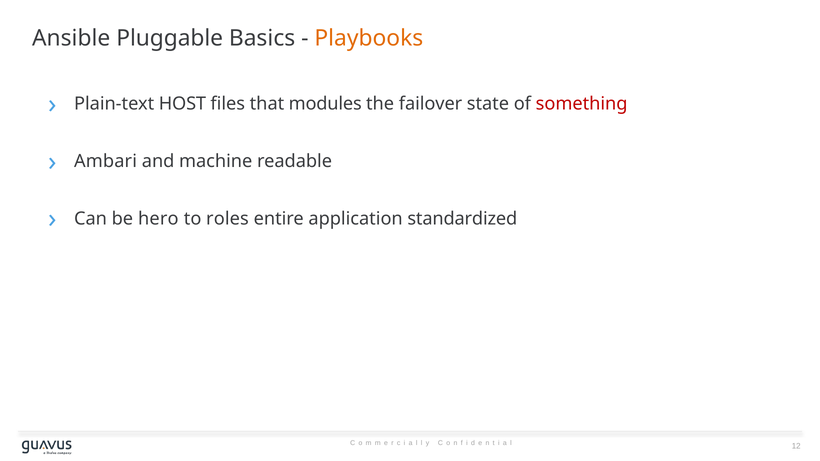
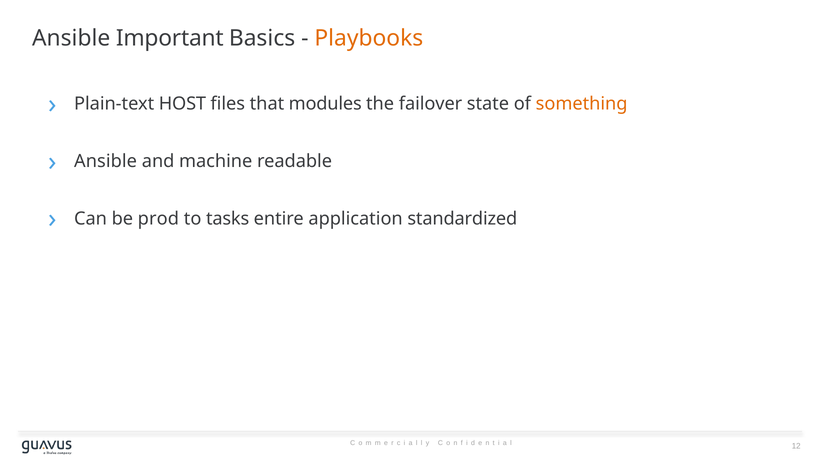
Pluggable: Pluggable -> Important (170, 38)
something colour: red -> orange (582, 104)
Ambari: Ambari -> Ansible (106, 161)
hero: hero -> prod (158, 219)
roles: roles -> tasks (228, 219)
